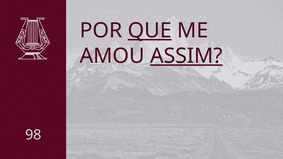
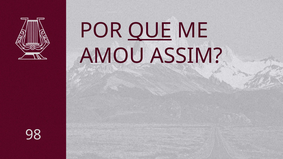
ASSIM underline: present -> none (186, 56)
